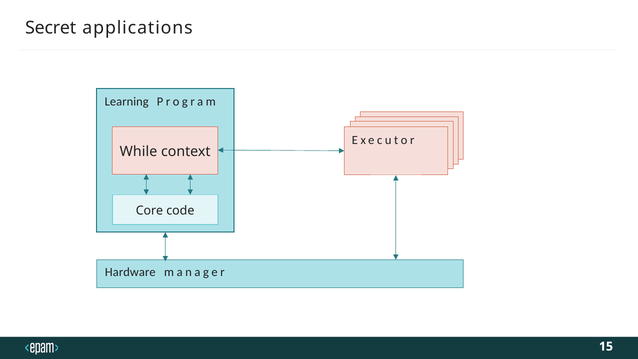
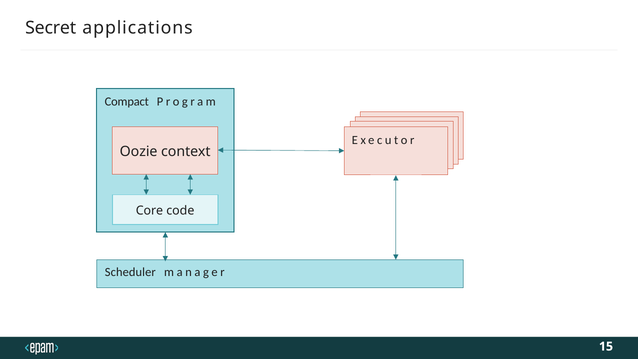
Learning: Learning -> Compact (127, 102)
While: While -> Oozie (139, 152)
Hardware: Hardware -> Scheduler (130, 272)
